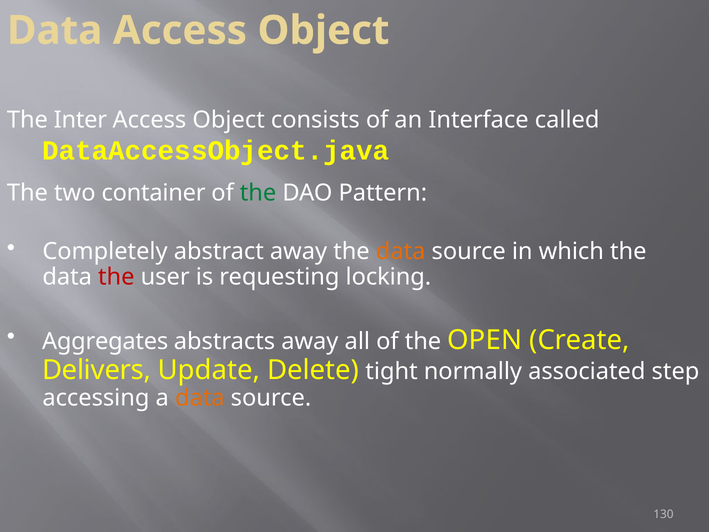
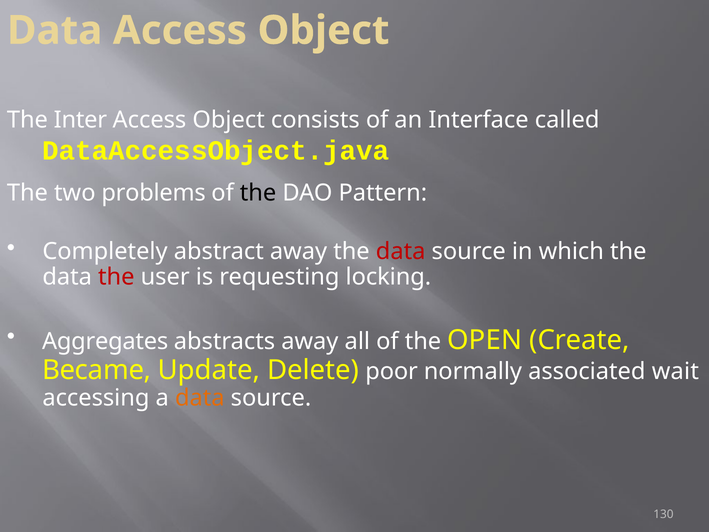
container: container -> problems (154, 193)
the colour: green -> black (258, 193)
data colour: orange -> red (401, 251)
Delivers: Delivers -> Became (97, 370)
tight: tight -> poor (392, 371)
step: step -> wait (675, 371)
